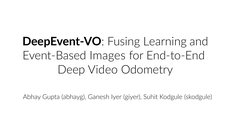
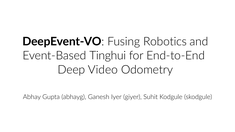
Learning: Learning -> Robotics (165, 42)
Images: Images -> Tinghui (108, 56)
